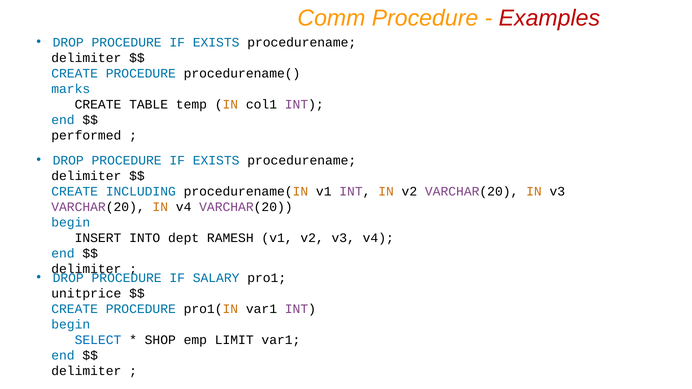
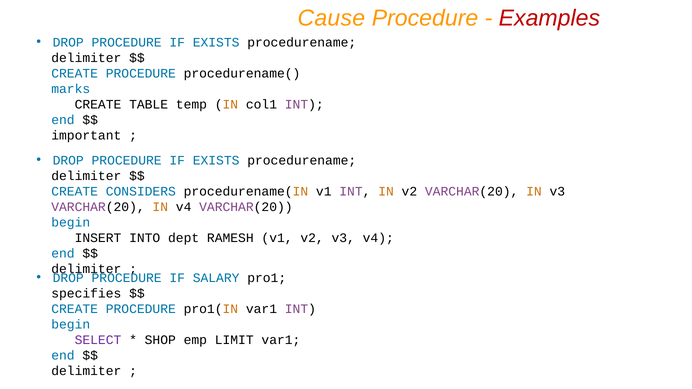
Comm: Comm -> Cause (331, 18)
performed: performed -> important (86, 136)
INCLUDING: INCLUDING -> CONSIDERS (141, 192)
unitprice: unitprice -> specifies (86, 294)
SELECT colour: blue -> purple (98, 340)
